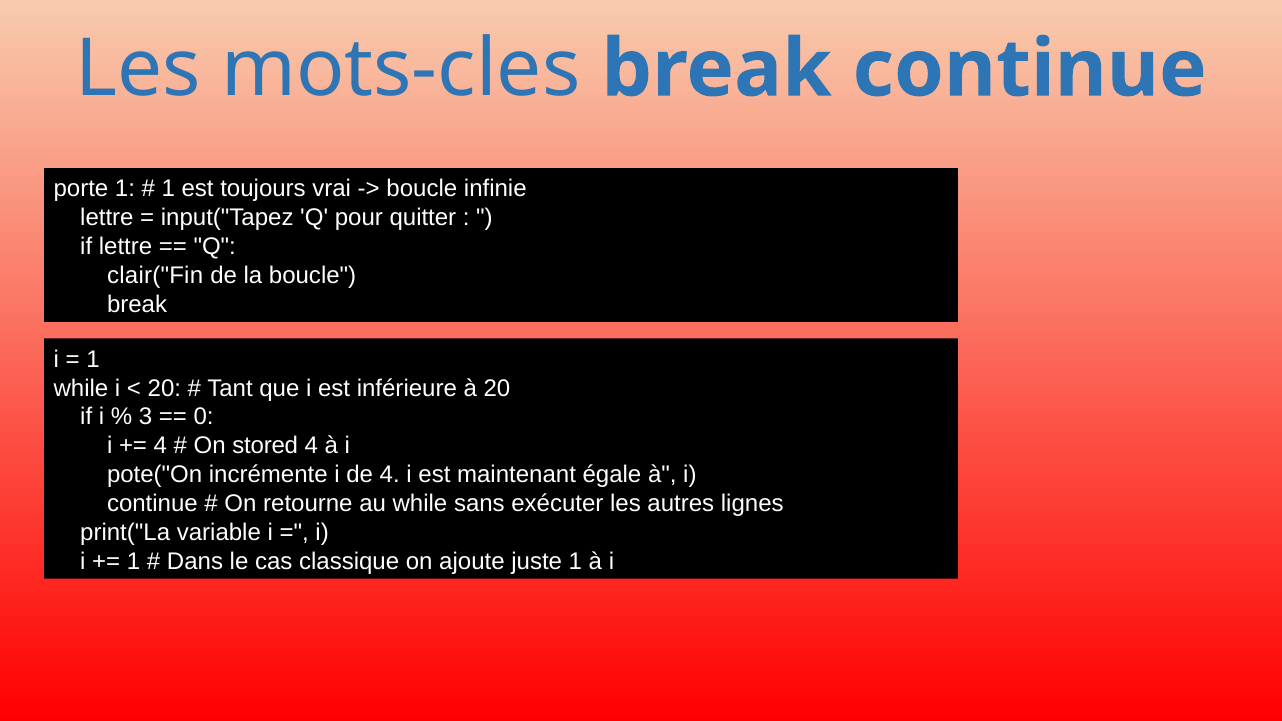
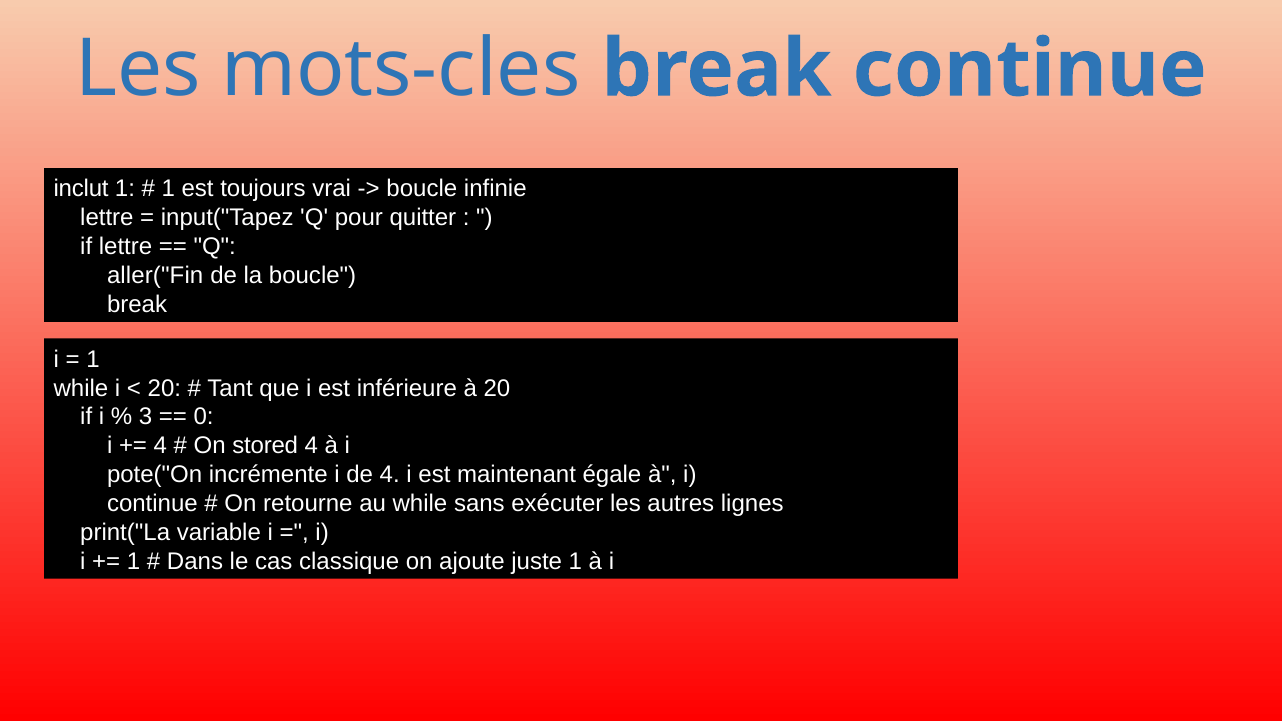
porte: porte -> inclut (81, 189)
clair("Fin: clair("Fin -> aller("Fin (155, 276)
